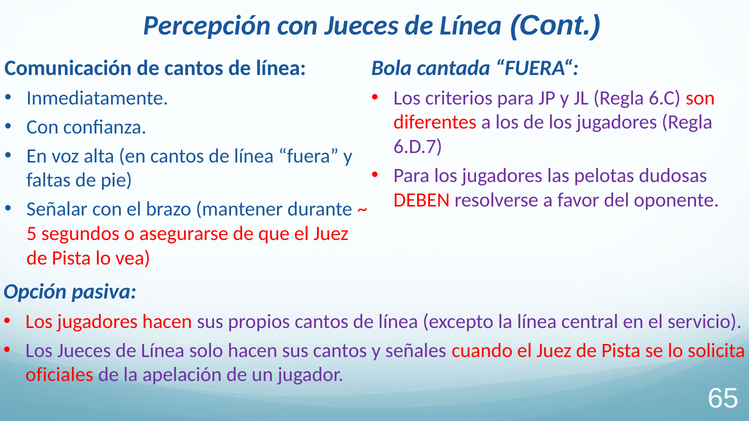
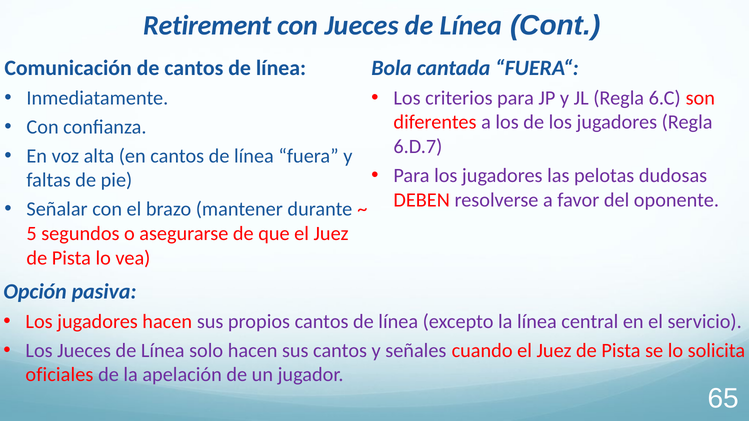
Percepción: Percepción -> Retirement (207, 25)
